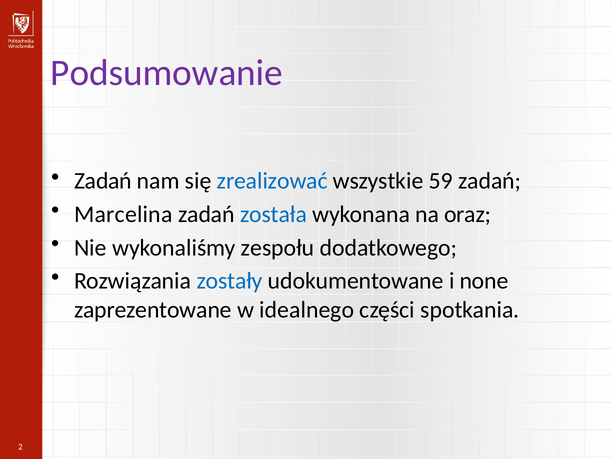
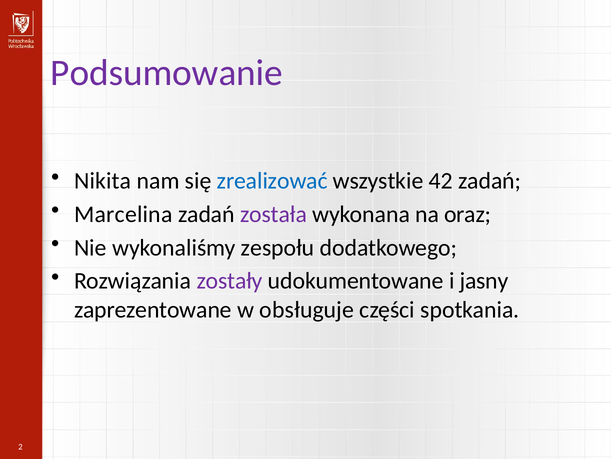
Zadań: Zadań -> Nikita (103, 181)
59: 59 -> 42 (441, 181)
została colour: blue -> purple (274, 214)
zostały colour: blue -> purple (230, 281)
none: none -> jasny (484, 281)
idealnego: idealnego -> obsługuje (307, 309)
